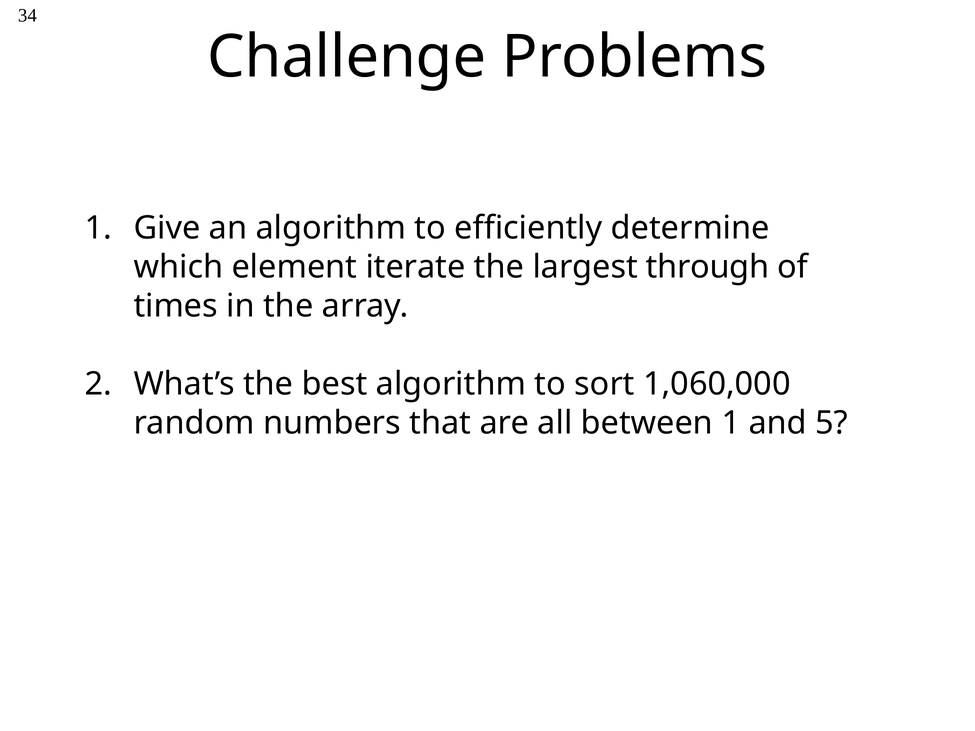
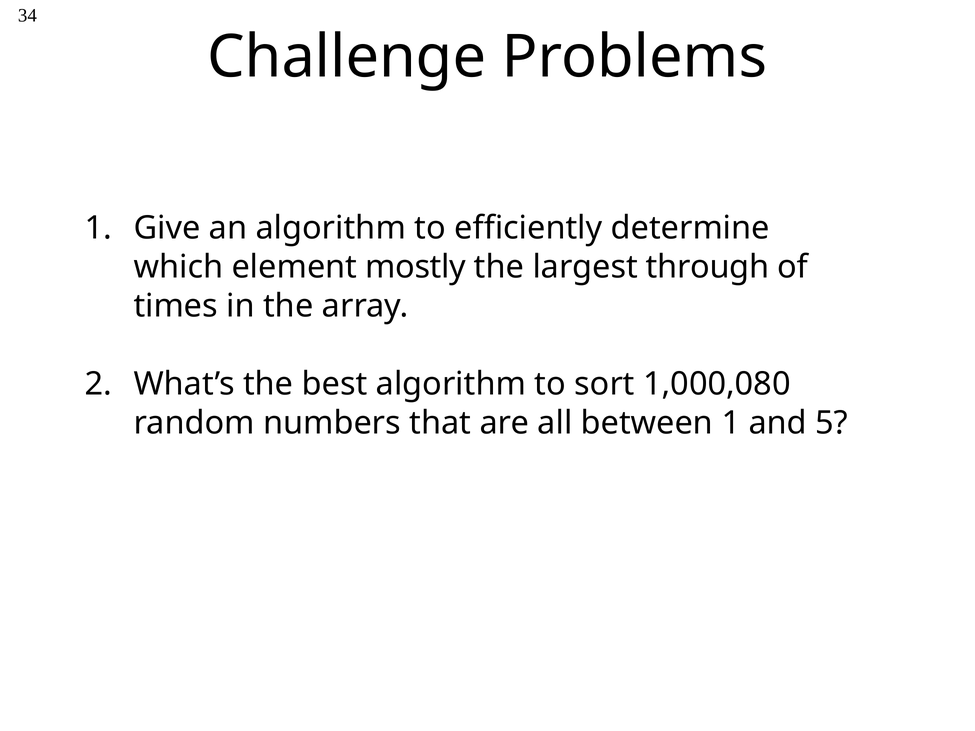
iterate: iterate -> mostly (416, 267)
1,060,000: 1,060,000 -> 1,000,080 (717, 384)
